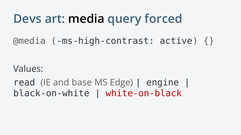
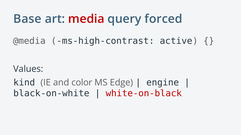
Devs: Devs -> Base (27, 19)
media colour: black -> red (86, 19)
read: read -> kind (24, 83)
base: base -> color (82, 83)
